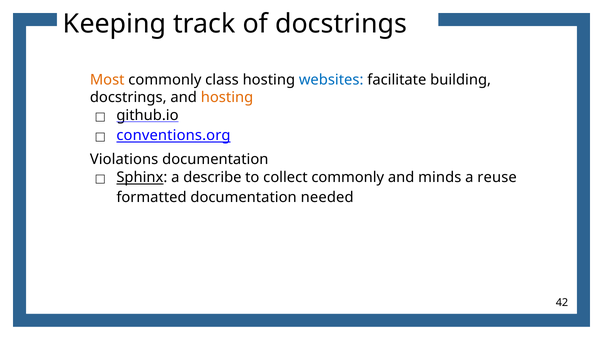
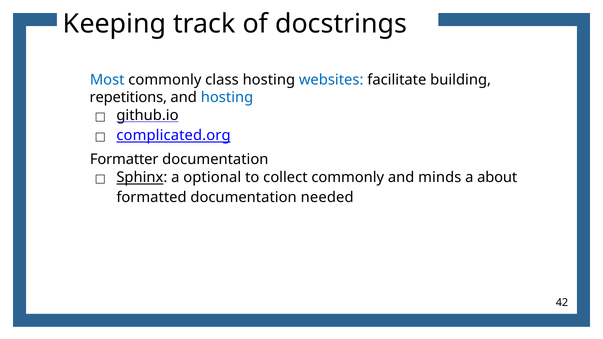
Most colour: orange -> blue (107, 80)
docstrings: docstrings -> repetitions (128, 98)
hosting colour: orange -> blue (227, 98)
conventions.org: conventions.org -> complicated.org (173, 135)
Violations: Violations -> Formatter (124, 160)
describe: describe -> optional (212, 177)
reuse: reuse -> about (497, 177)
